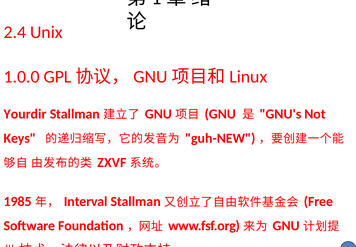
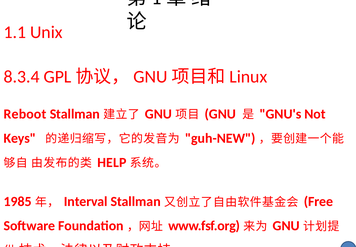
2.4: 2.4 -> 1.1 (15, 32)
1.0.0: 1.0.0 -> 8.3.4 (22, 77)
Yourdir: Yourdir -> Reboot (25, 114)
ZXVF: ZXVF -> HELP (112, 162)
